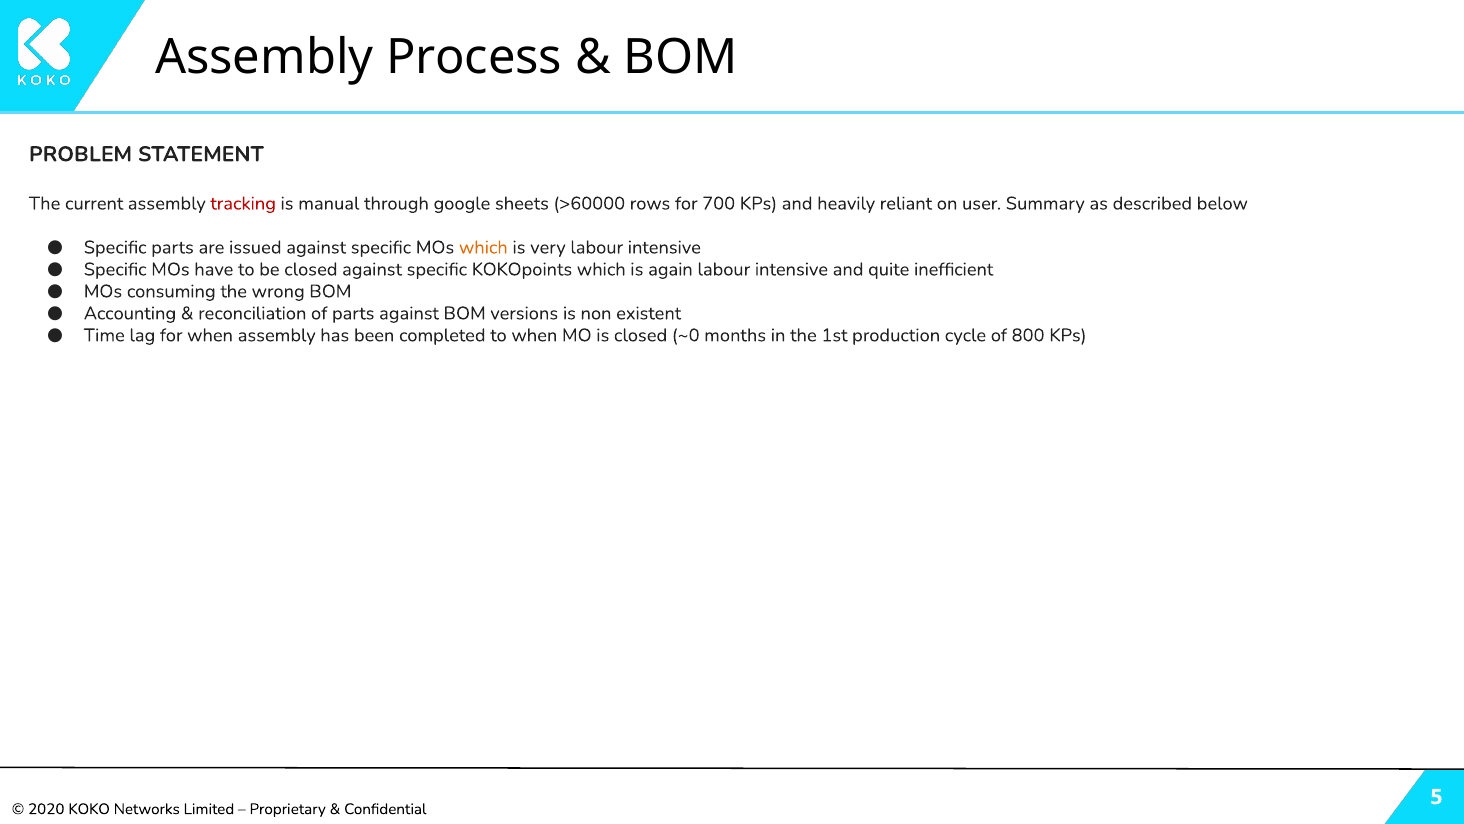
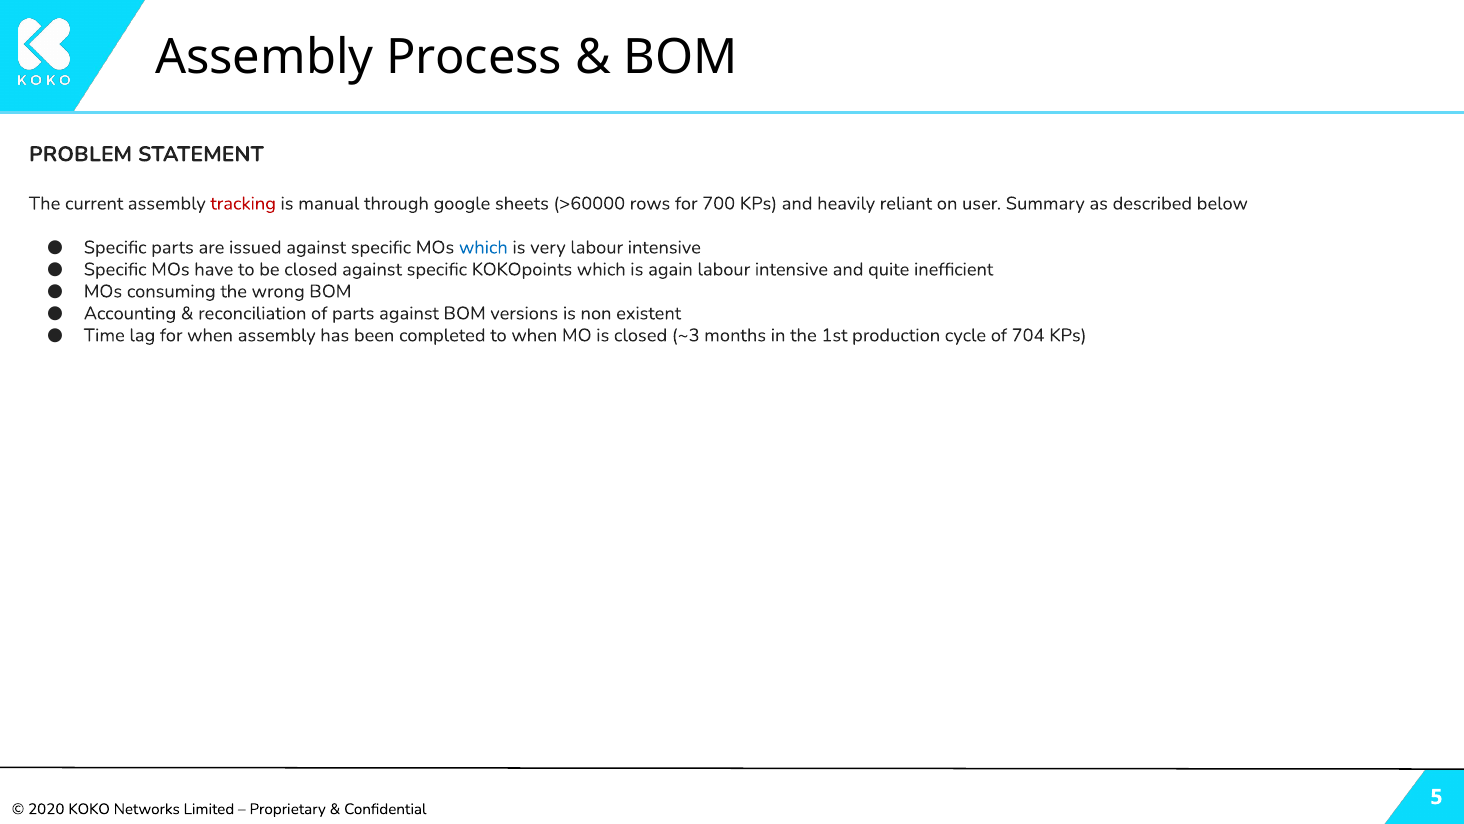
which colour: orange -> blue (483, 247)
~0: ~0 -> ~3 (686, 335)
800: 800 -> 704 (1028, 335)
